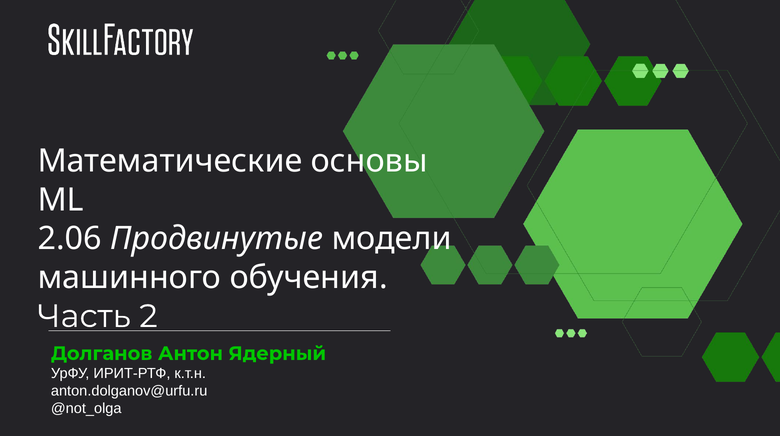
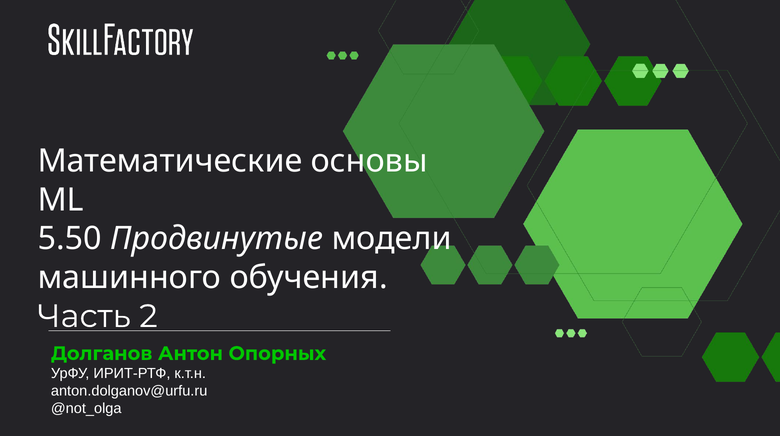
2.06: 2.06 -> 5.50 (70, 239)
Ядерный: Ядерный -> Опорных (277, 353)
